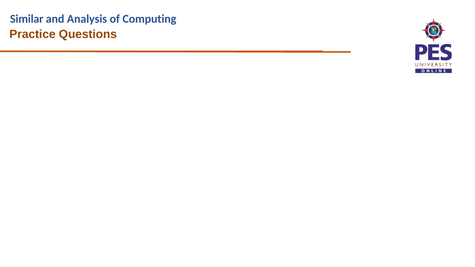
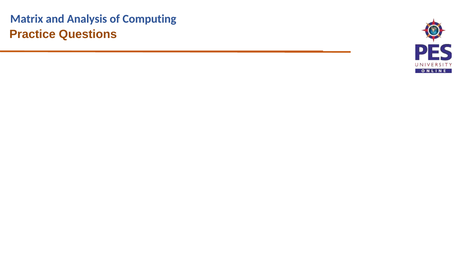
Similar: Similar -> Matrix (27, 19)
